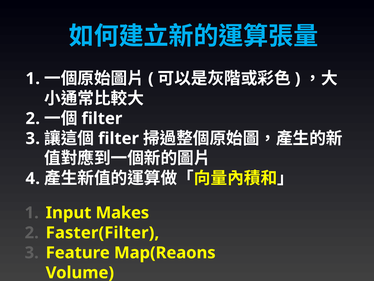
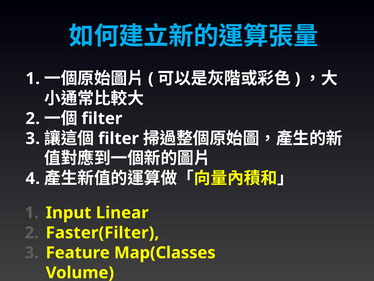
Makes: Makes -> Linear (122, 212)
Map(Reaons: Map(Reaons -> Map(Classes (165, 252)
